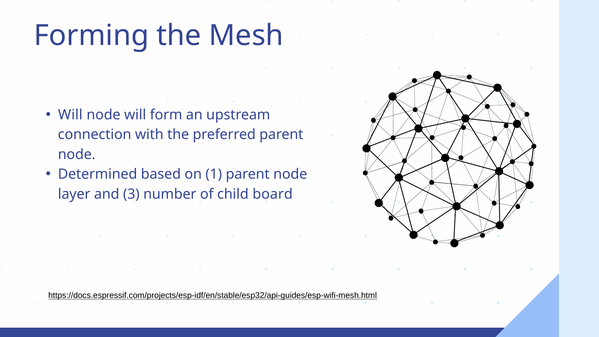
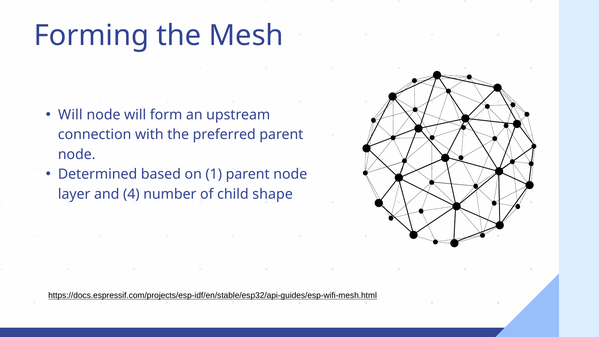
3: 3 -> 4 (131, 194)
board: board -> shape (273, 194)
